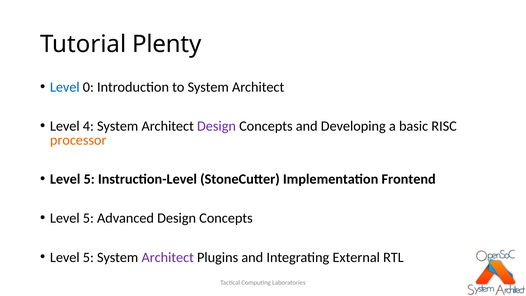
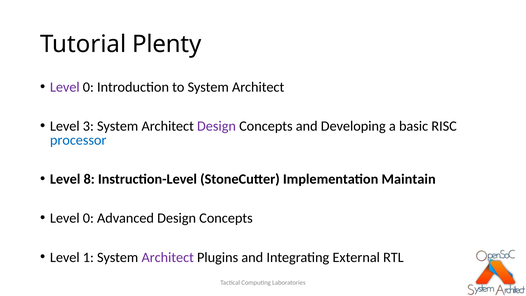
Level colour: blue -> purple (65, 87)
4: 4 -> 3 (88, 126)
processor colour: orange -> blue (78, 140)
5: 5 -> 8 (89, 179)
Frontend: Frontend -> Maintain (409, 179)
5: 5 -> 0 (88, 218)
5: 5 -> 1 (88, 257)
